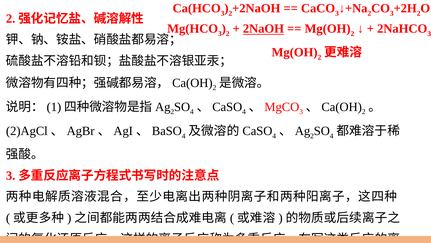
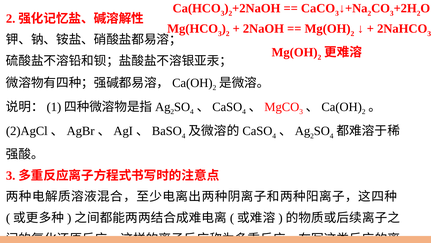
2NaOH underline: present -> none (263, 29)
